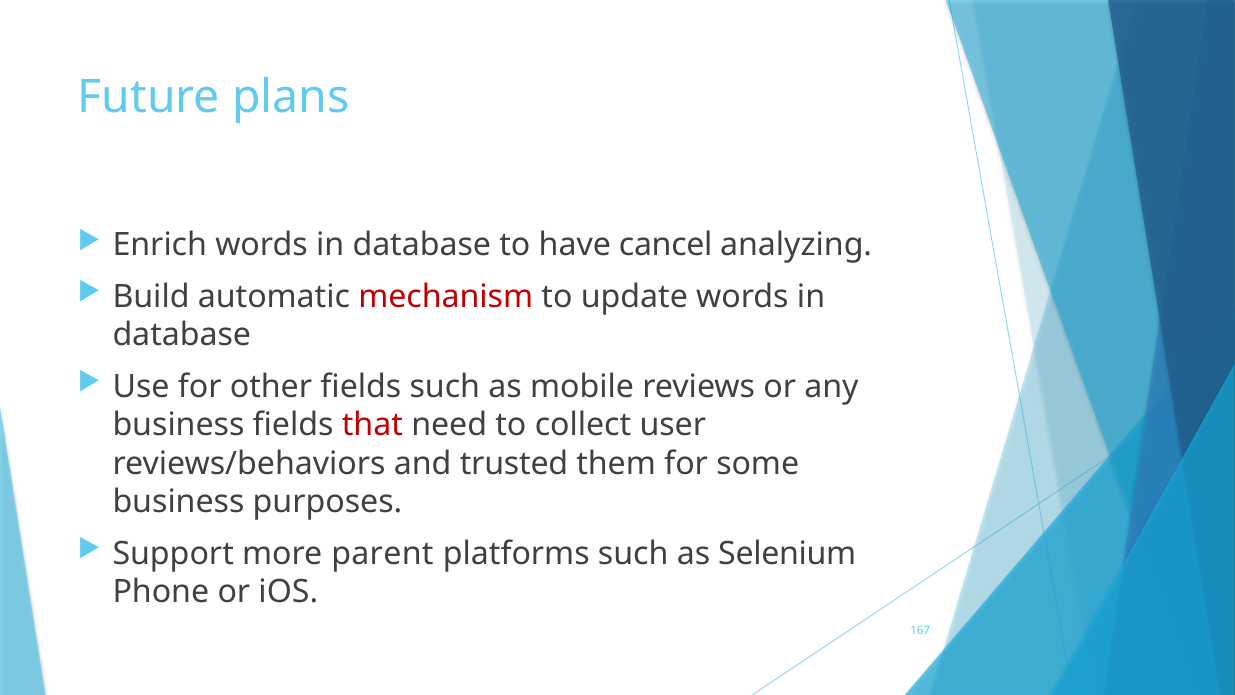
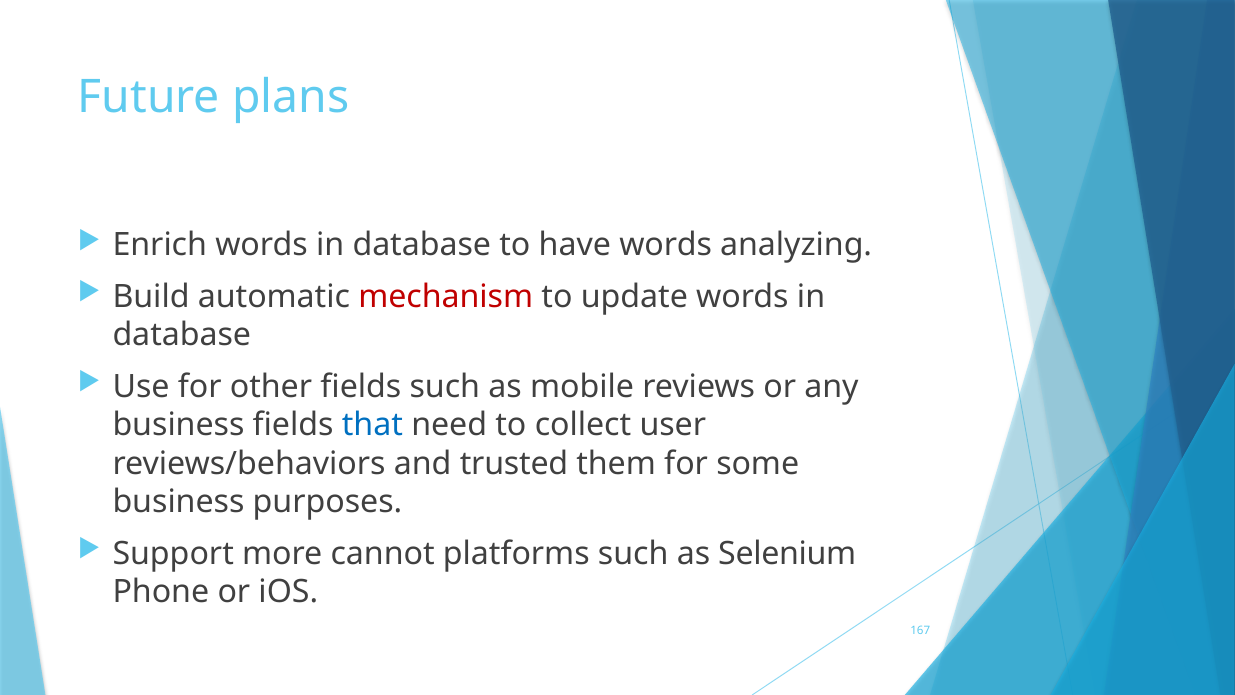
have cancel: cancel -> words (666, 245)
that colour: red -> blue (372, 425)
parent: parent -> cannot (383, 553)
